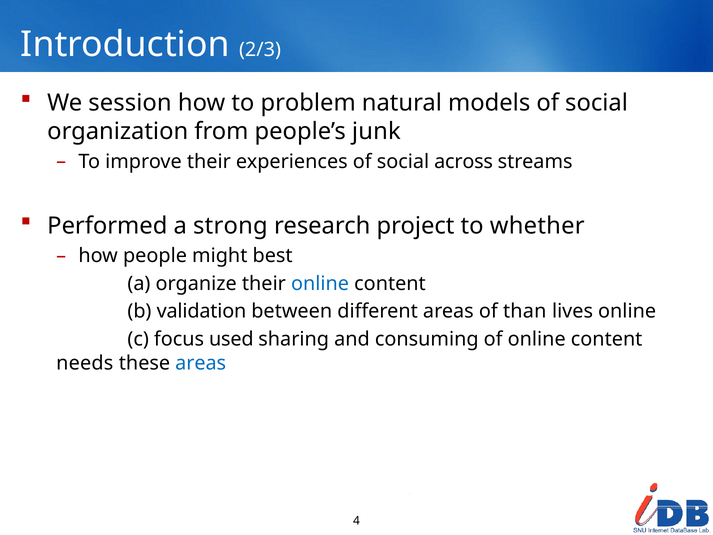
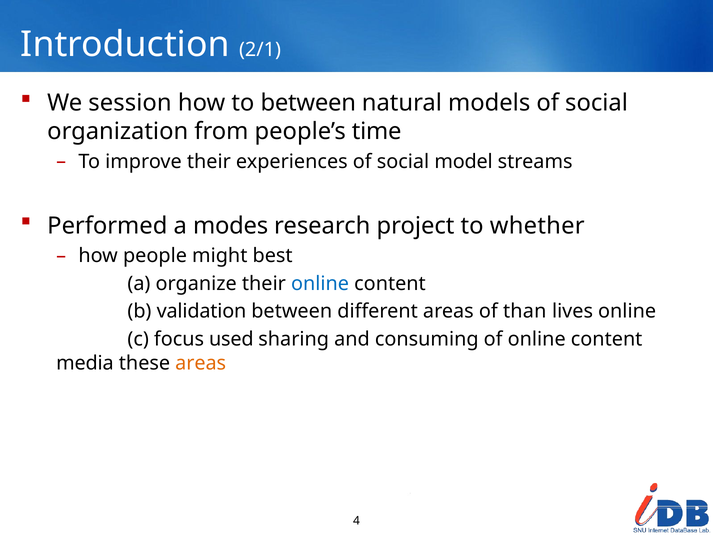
2/3: 2/3 -> 2/1 (260, 49)
to problem: problem -> between (308, 103)
junk: junk -> time (377, 132)
across: across -> model (464, 161)
strong: strong -> modes (231, 226)
needs: needs -> media (85, 363)
areas colour: blue -> orange (201, 363)
